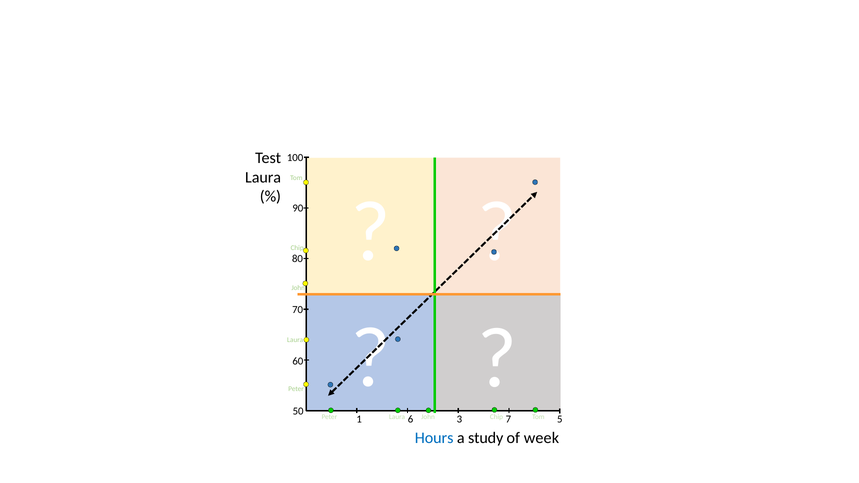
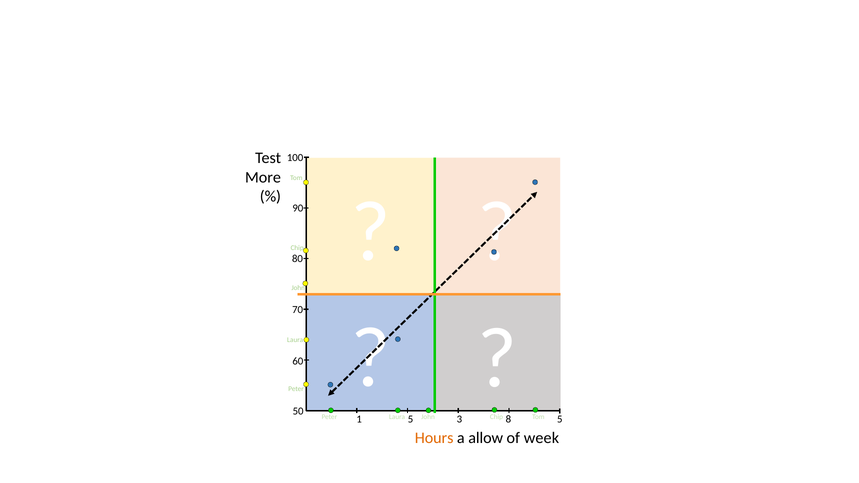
Laura: Laura -> More (263, 177)
1 6: 6 -> 5 (411, 420)
7: 7 -> 8 (508, 420)
Hours colour: blue -> orange (434, 438)
study: study -> allow (486, 438)
